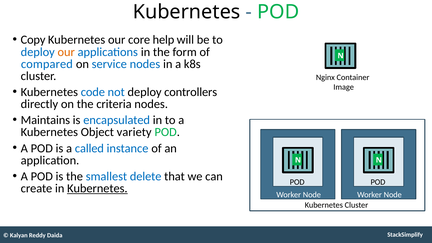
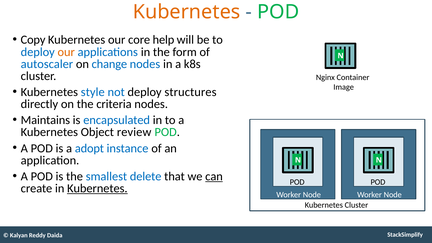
Kubernetes colour: black -> orange (187, 12)
compared: compared -> autoscaler (47, 64)
service: service -> change (109, 64)
code: code -> style (93, 92)
controllers: controllers -> structures (191, 92)
variety: variety -> review (134, 132)
called: called -> adopt (89, 148)
can underline: none -> present (214, 176)
